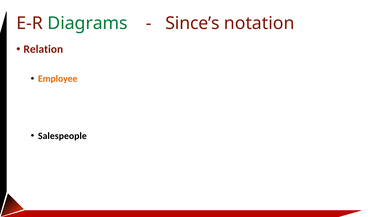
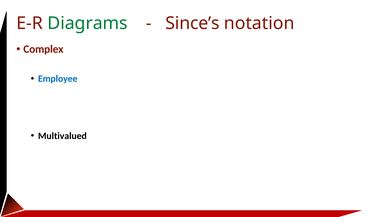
Relation: Relation -> Complex (43, 49)
Employee colour: orange -> blue (58, 79)
Salespeople: Salespeople -> Multivalued (62, 136)
